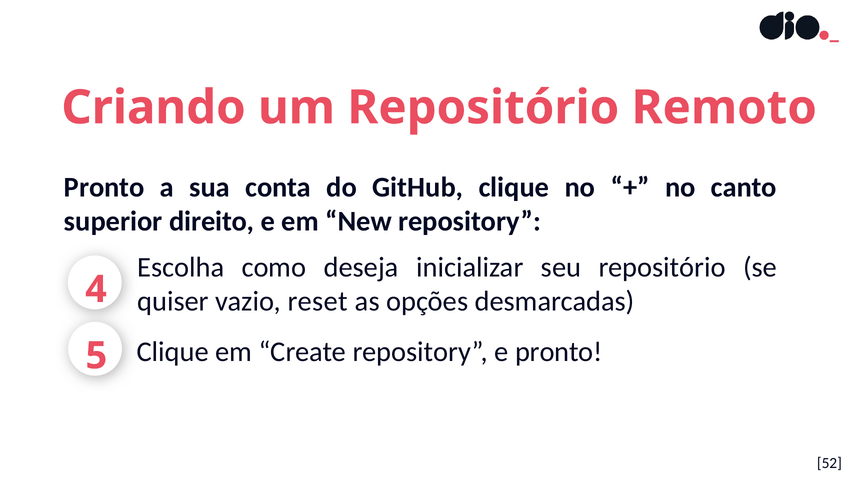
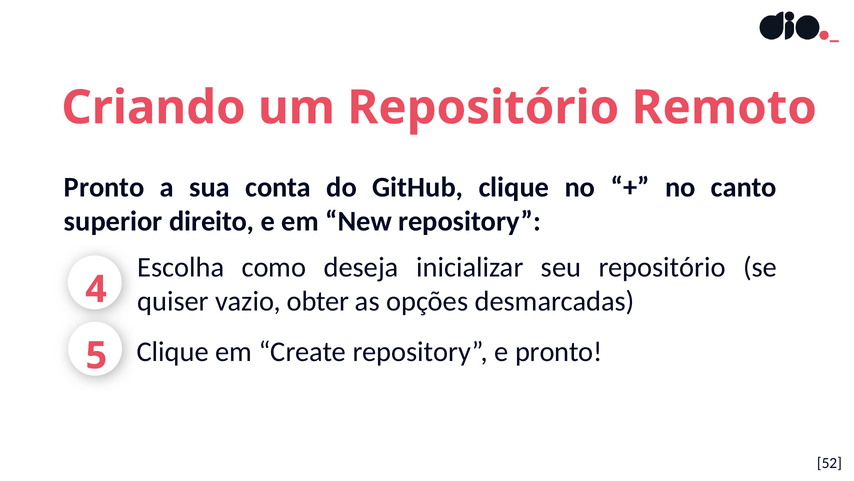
reset: reset -> obter (318, 301)
